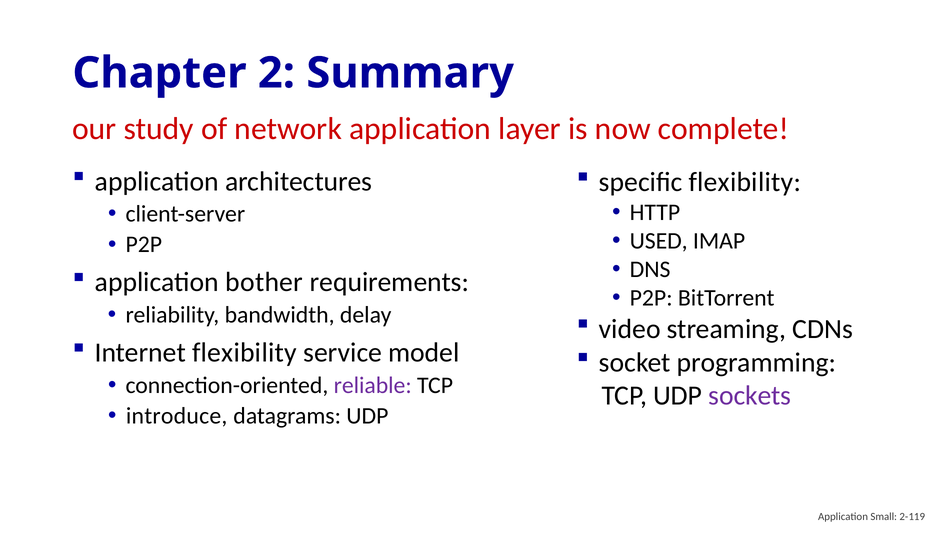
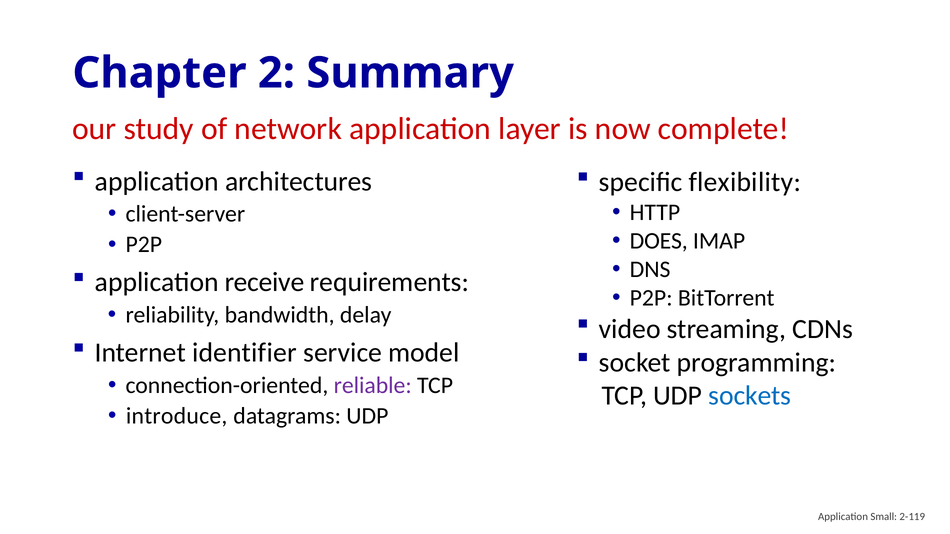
USED: USED -> DOES (659, 241)
bother: bother -> receive (265, 282)
Internet flexibility: flexibility -> identifier (244, 353)
sockets colour: purple -> blue (750, 396)
